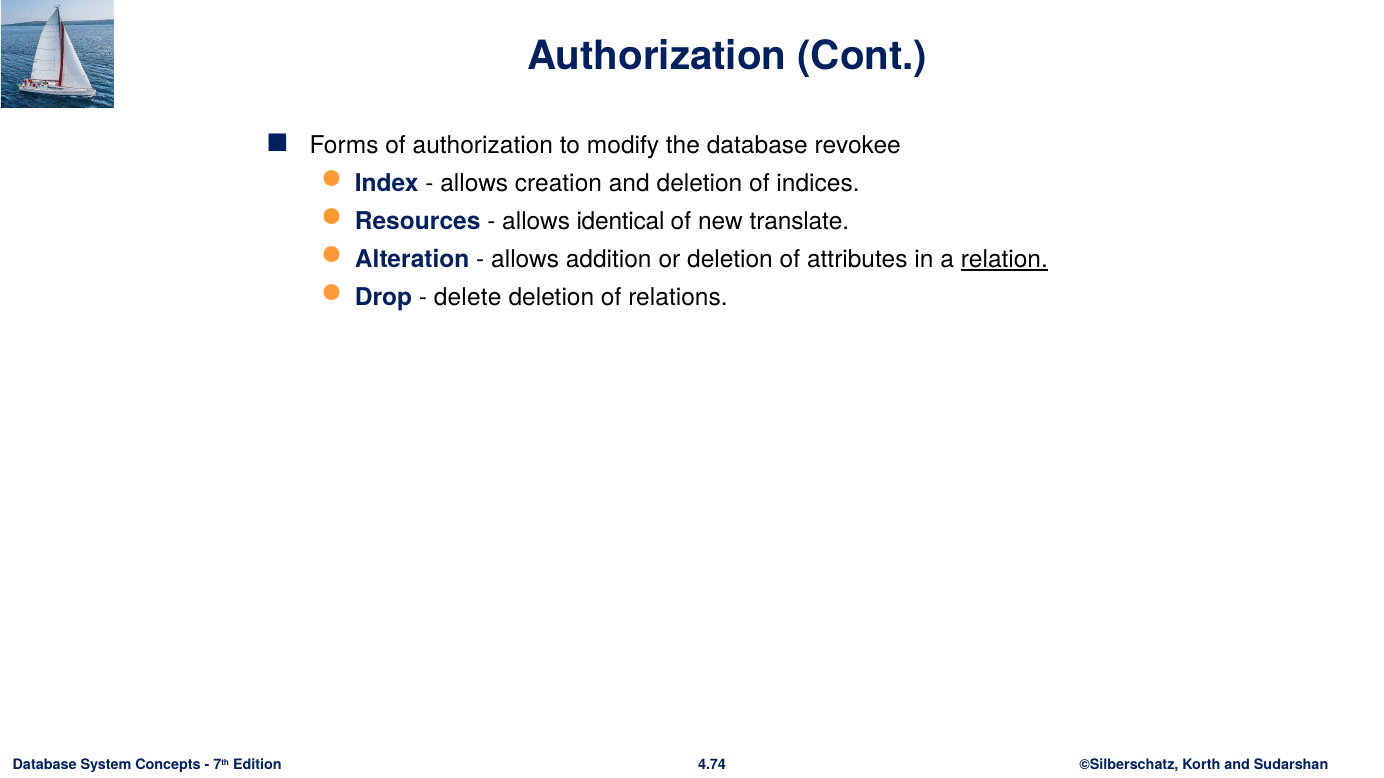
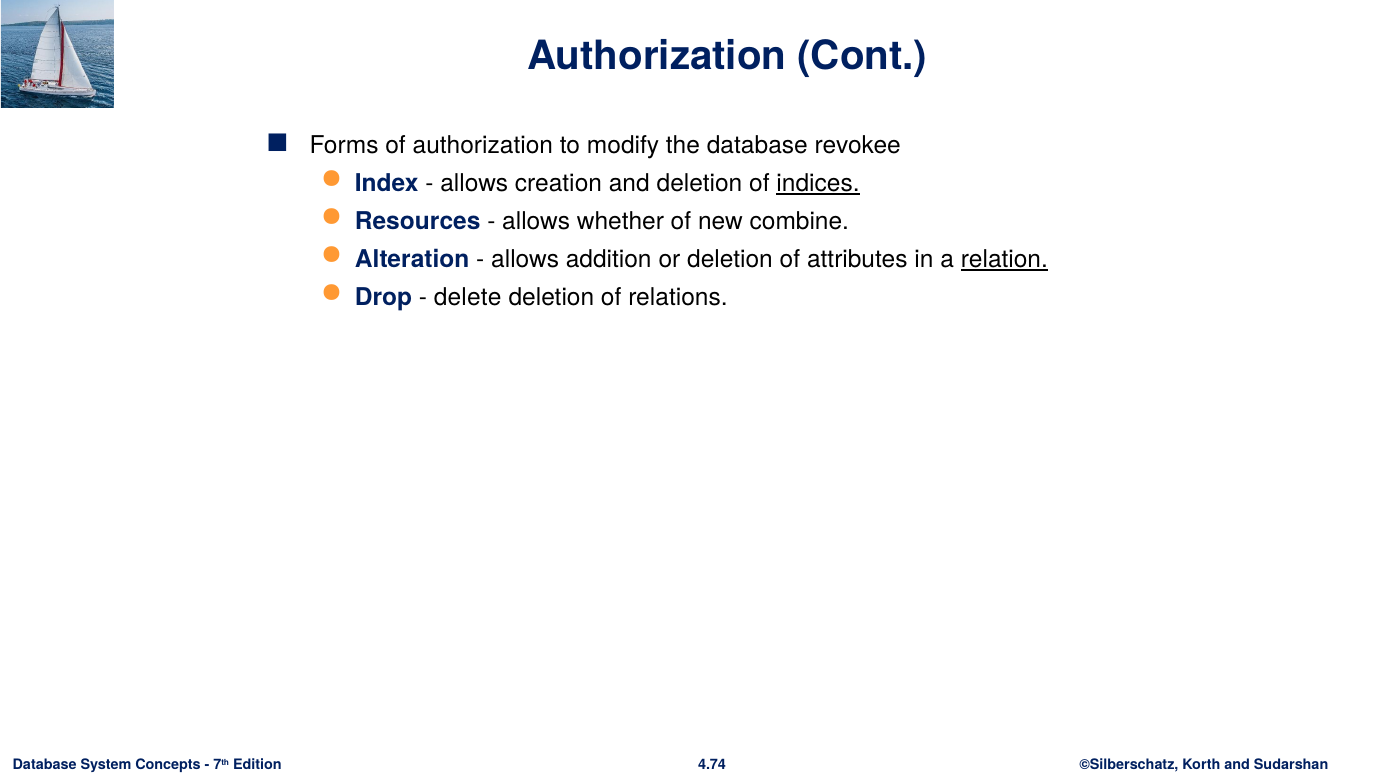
indices underline: none -> present (818, 184)
identical: identical -> whether (620, 222)
translate: translate -> combine (799, 222)
